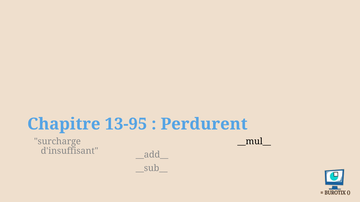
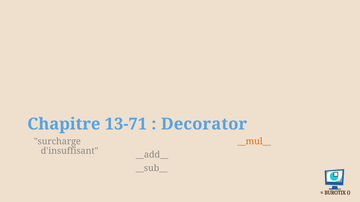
13-95: 13-95 -> 13-71 (126, 124)
Perdurent: Perdurent -> Decorator (204, 124)
__mul__ colour: black -> orange (254, 142)
